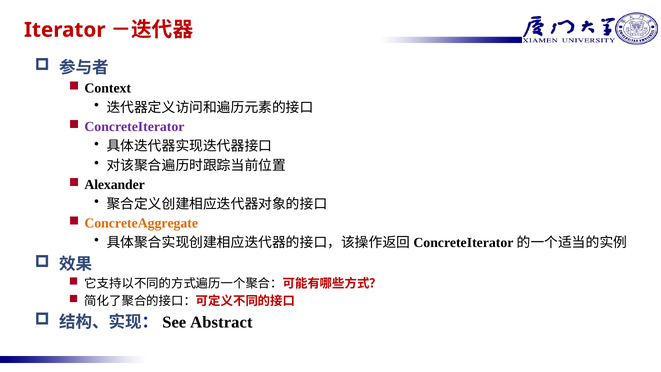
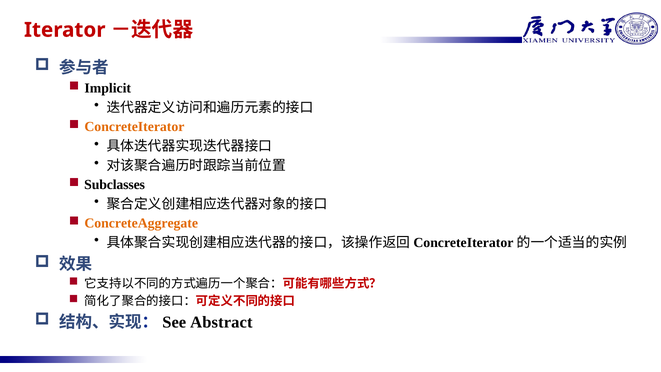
Context: Context -> Implicit (108, 88)
ConcreteIterator colour: purple -> orange (134, 127)
Alexander: Alexander -> Subclasses (115, 185)
